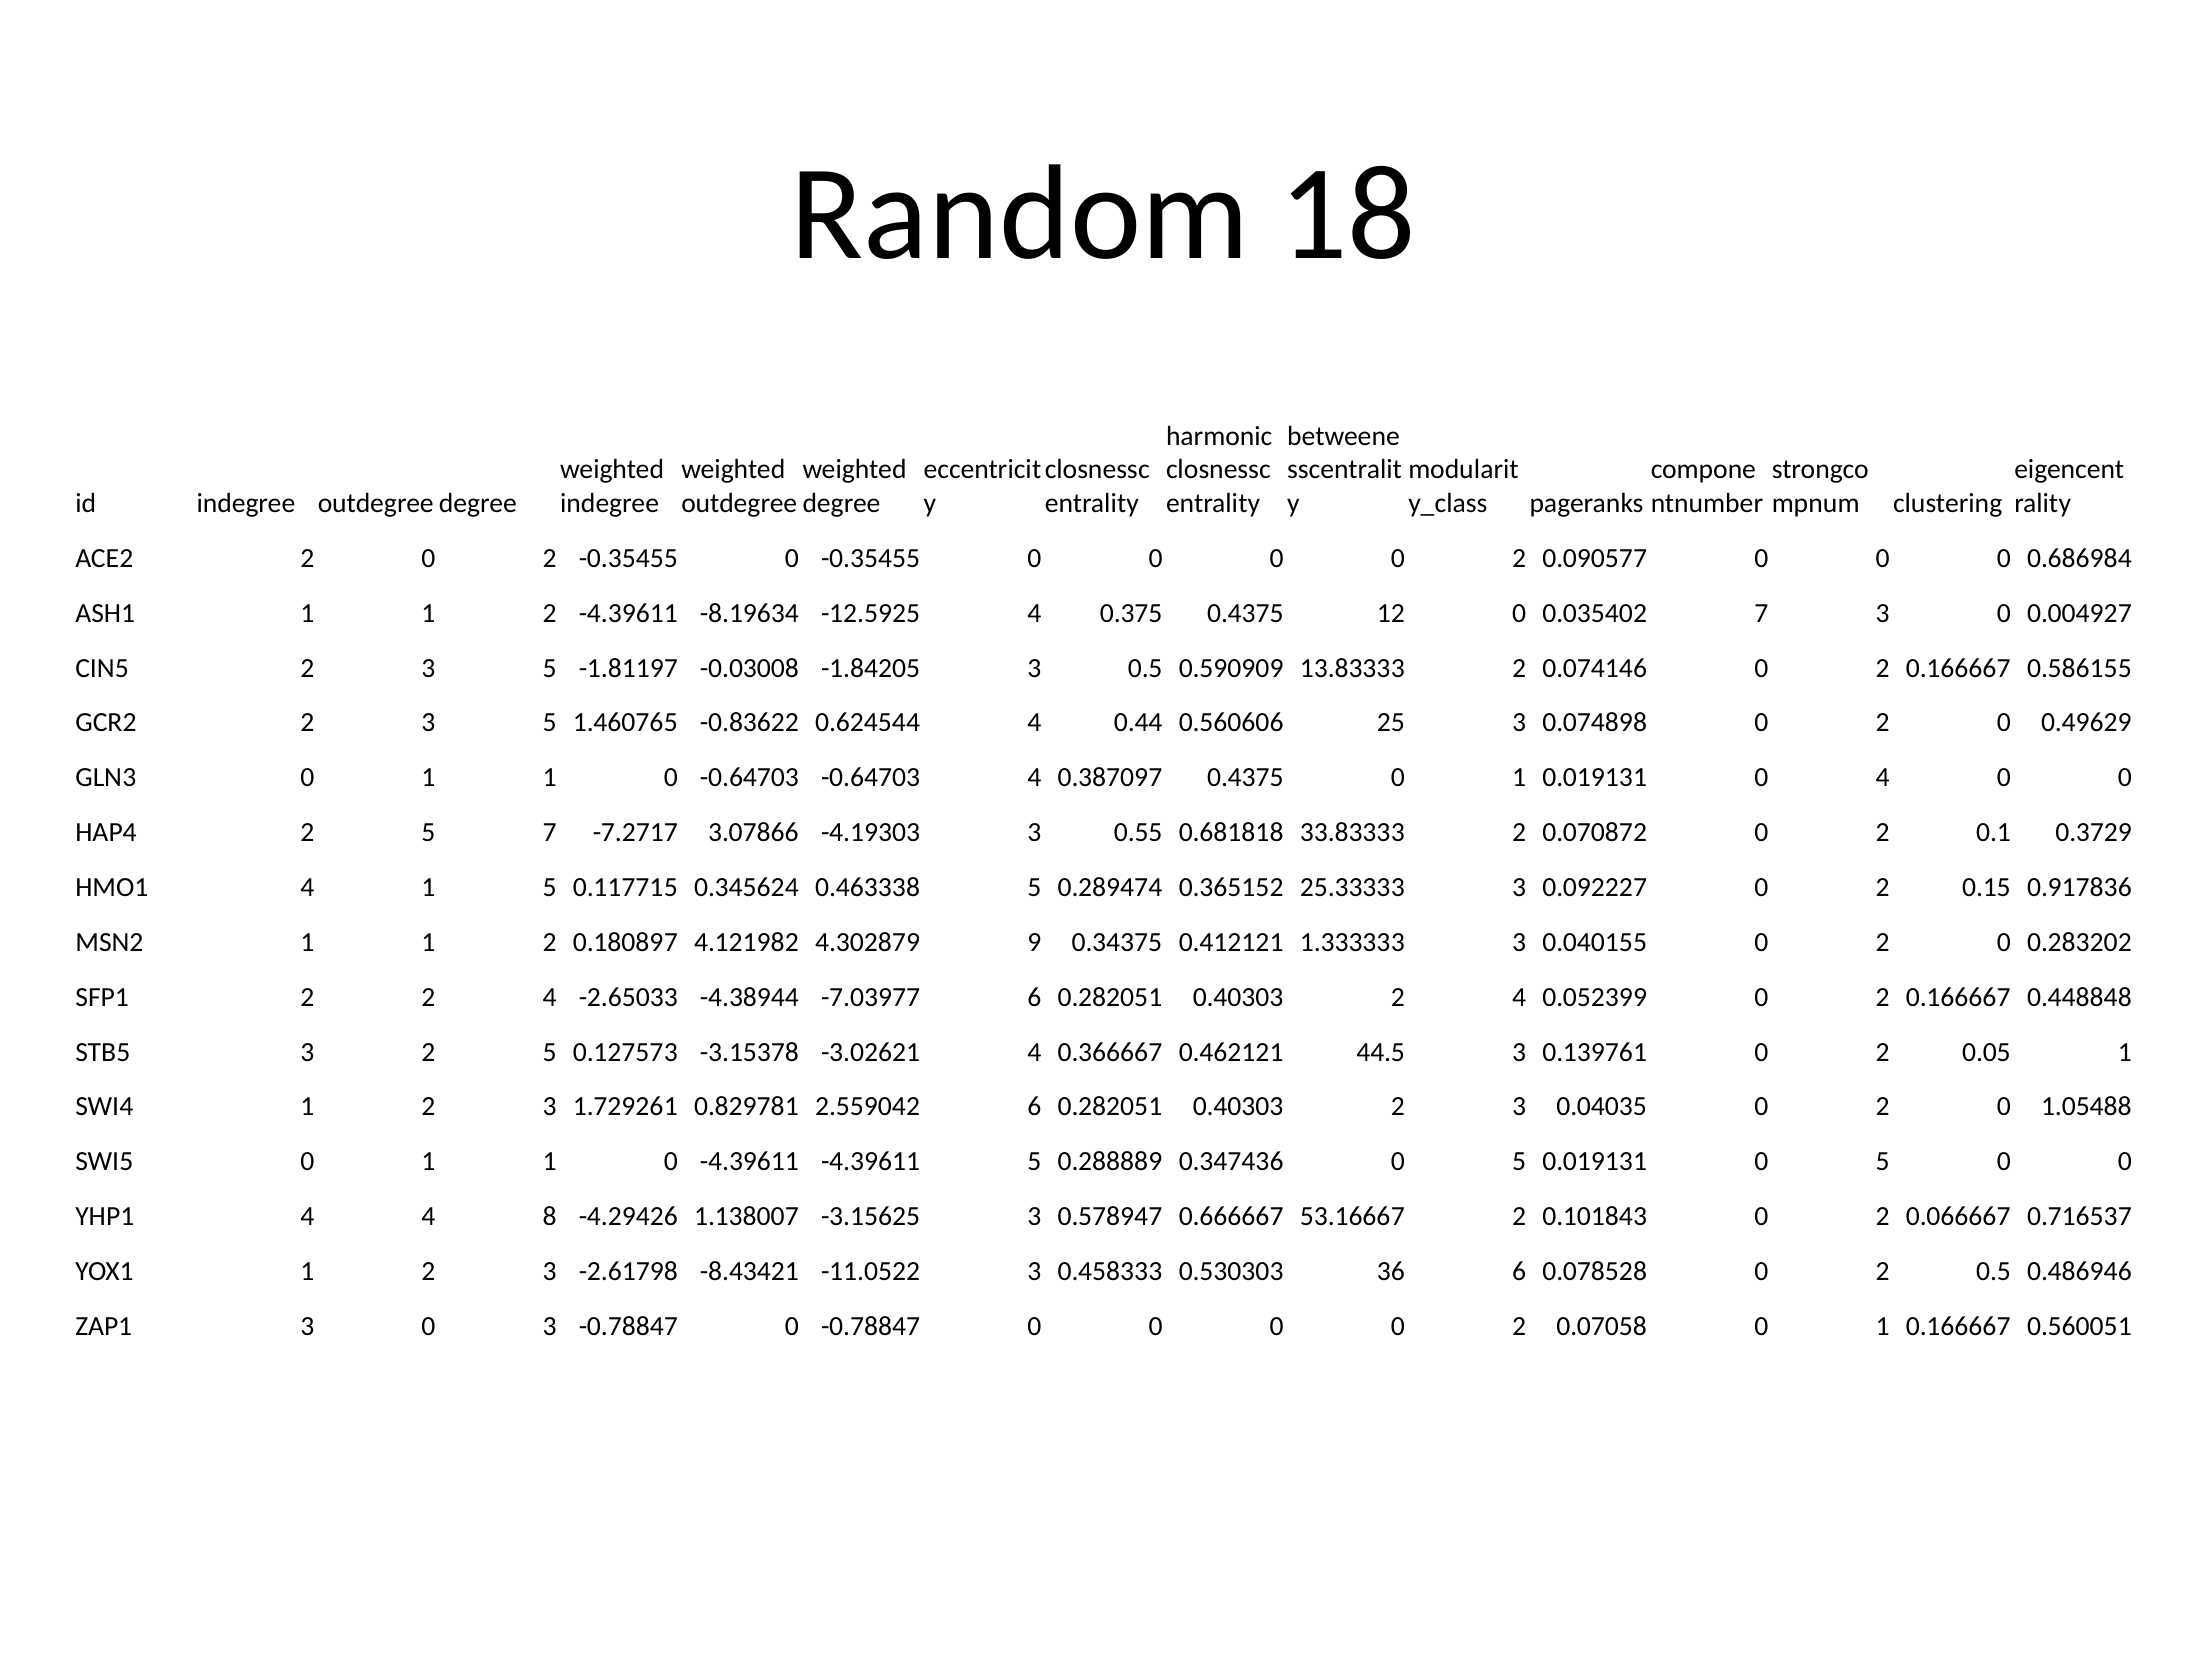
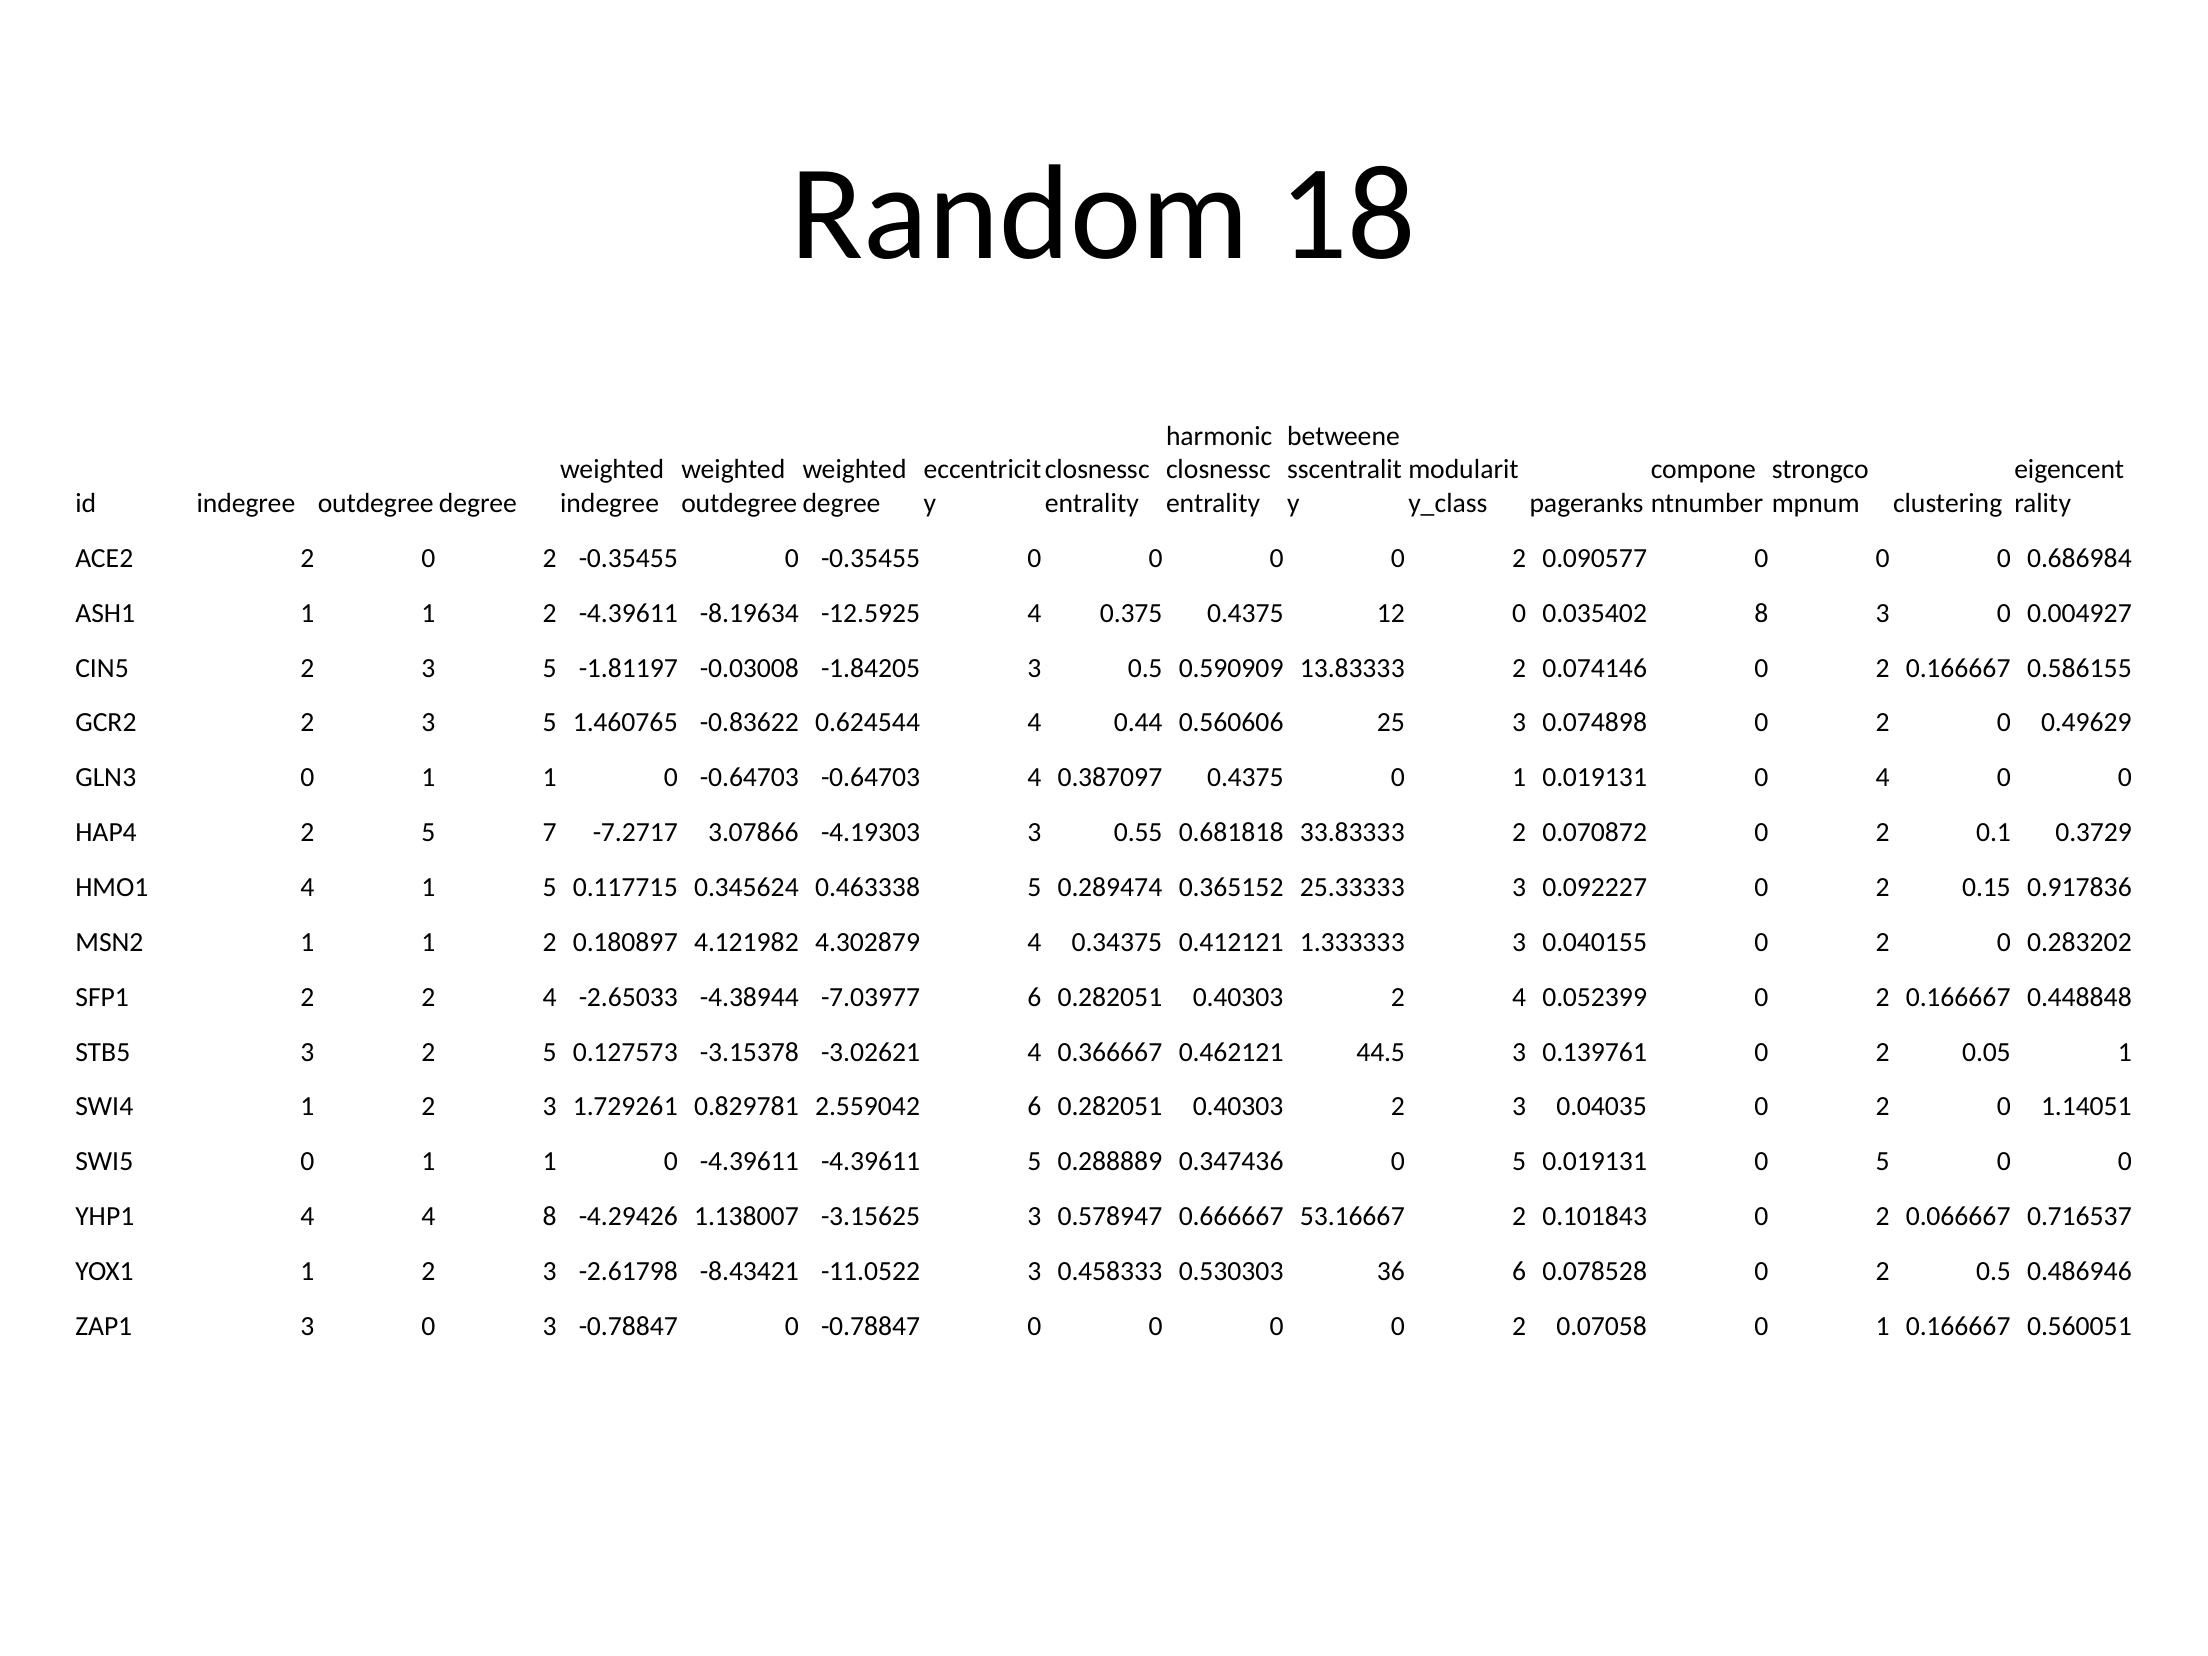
0.035402 7: 7 -> 8 (1761, 613)
4.302879 9: 9 -> 4 (1034, 942)
1.05488: 1.05488 -> 1.14051 (2086, 1107)
